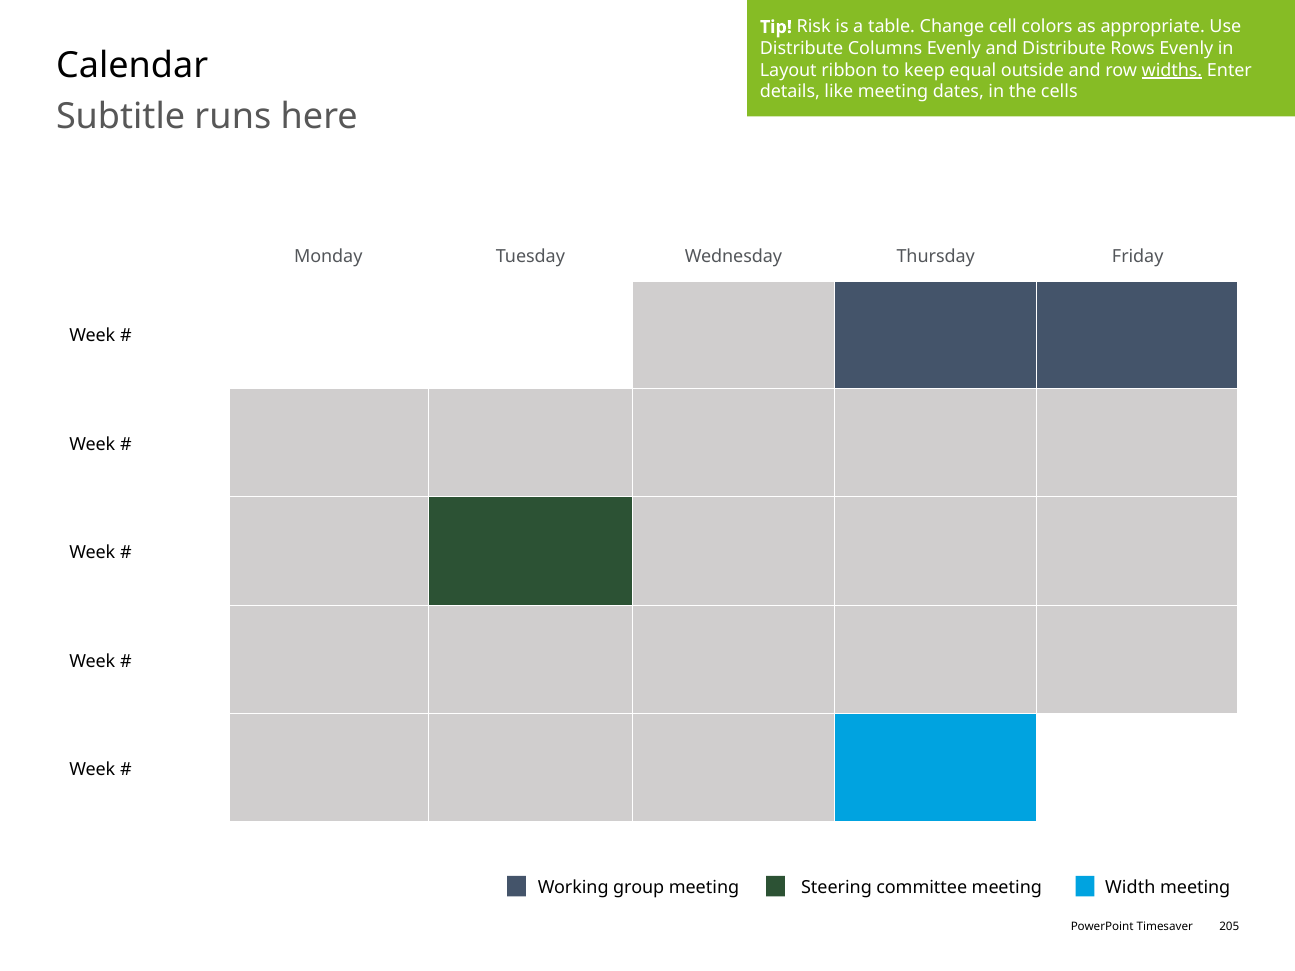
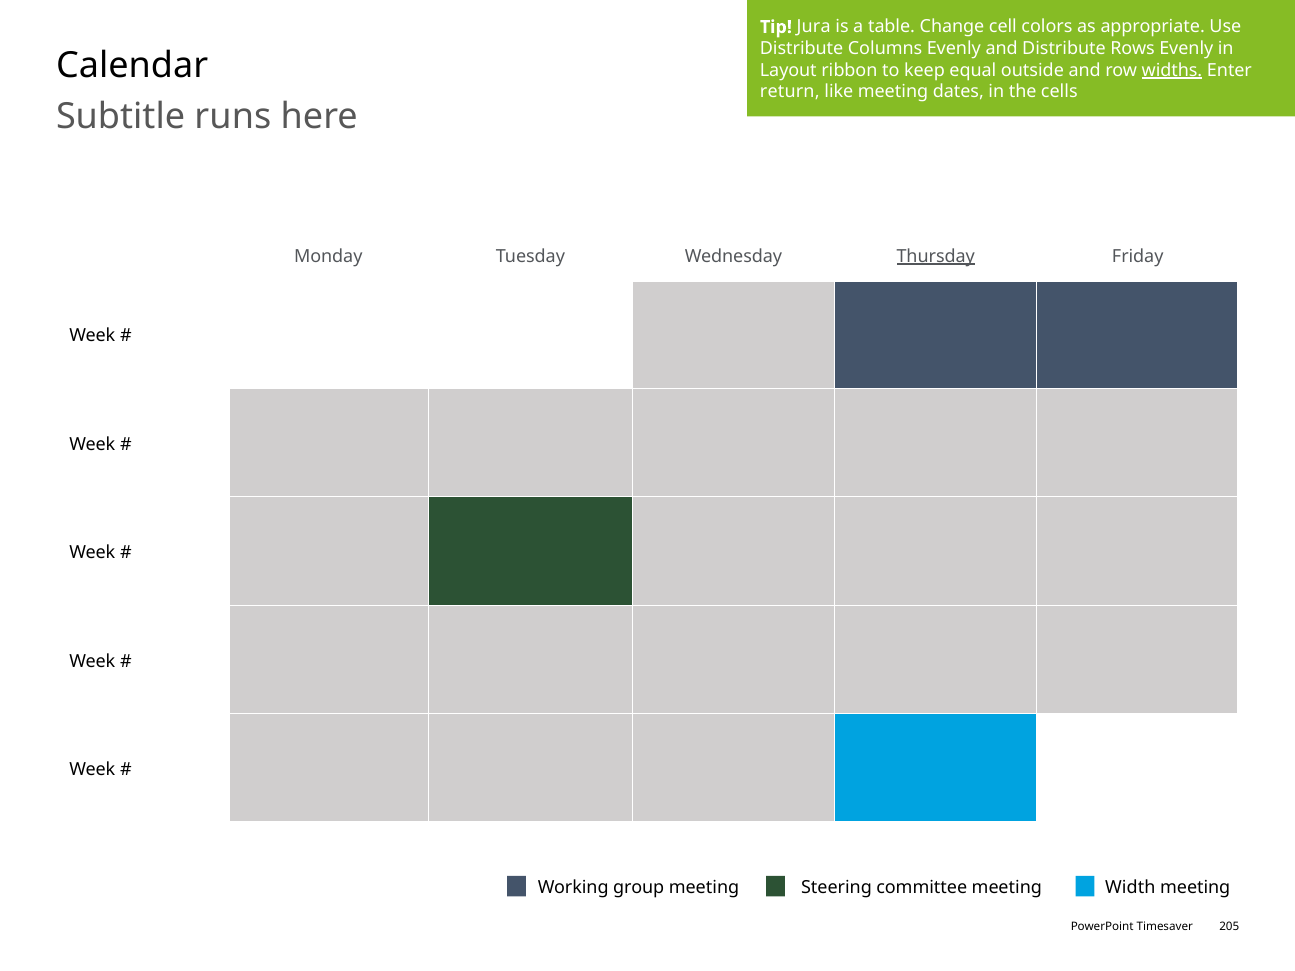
Risk: Risk -> Jura (814, 27)
details: details -> return (790, 92)
Thursday underline: none -> present (936, 256)
